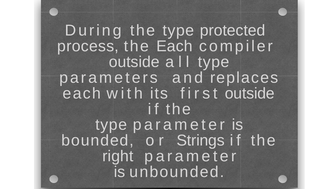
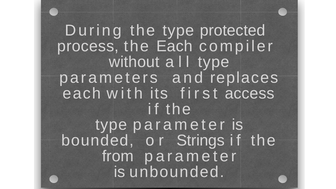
outside: outside -> without (134, 62)
first outside: outside -> access (250, 93)
right: right -> from (118, 156)
